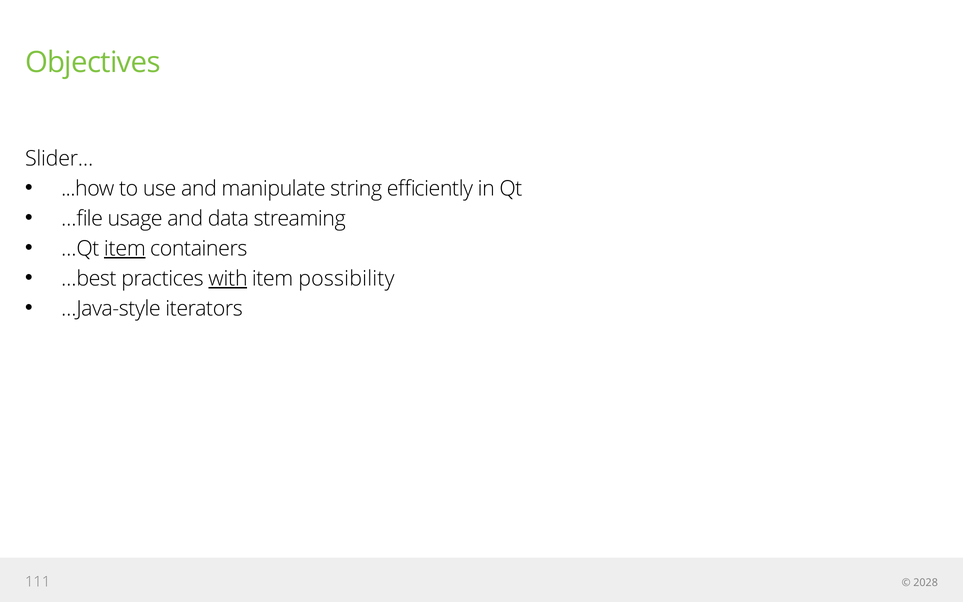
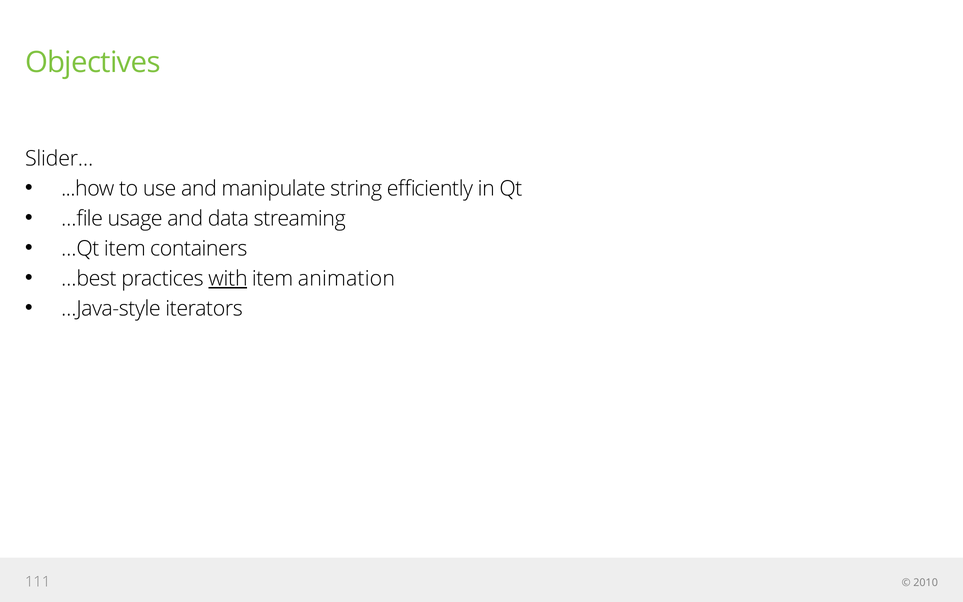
item underline: present -> none (125, 249)
possibility: possibility -> animation (346, 279)
2028: 2028 -> 2010 (926, 583)
